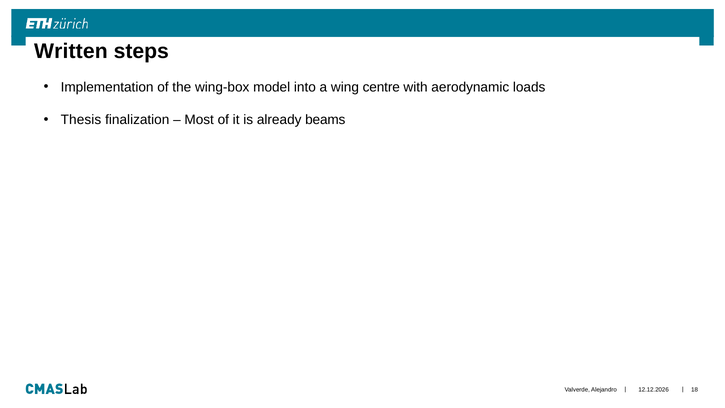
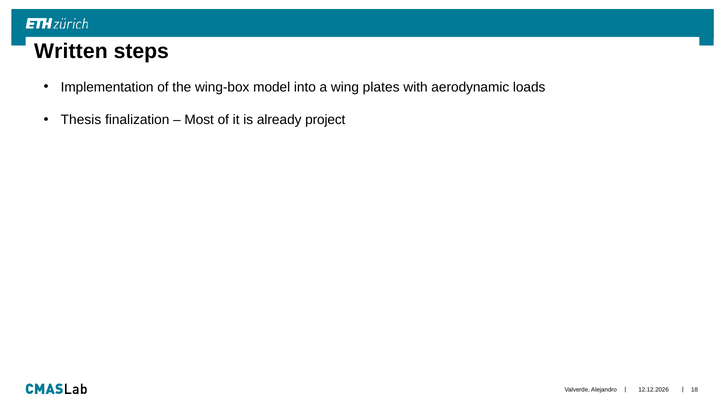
centre: centre -> plates (381, 87)
beams: beams -> project (325, 120)
